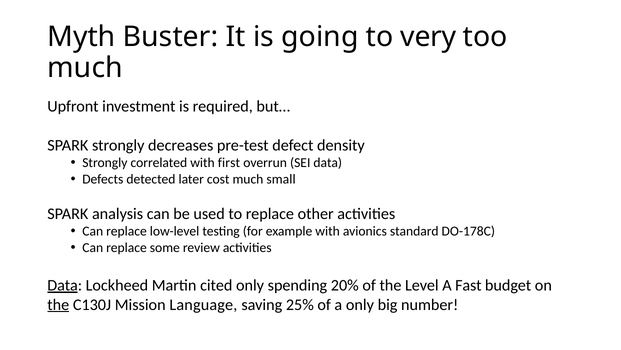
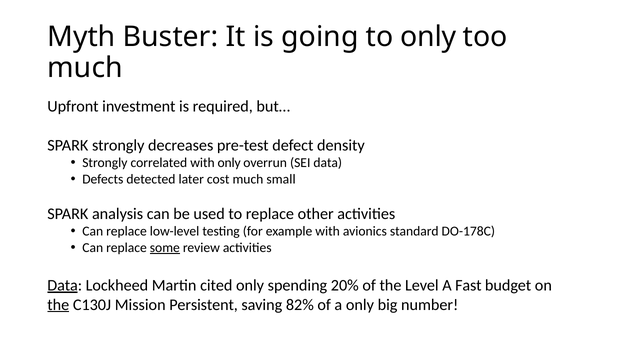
to very: very -> only (428, 37)
with first: first -> only (229, 163)
some underline: none -> present (165, 247)
Language: Language -> Persistent (204, 304)
25%: 25% -> 82% (300, 304)
